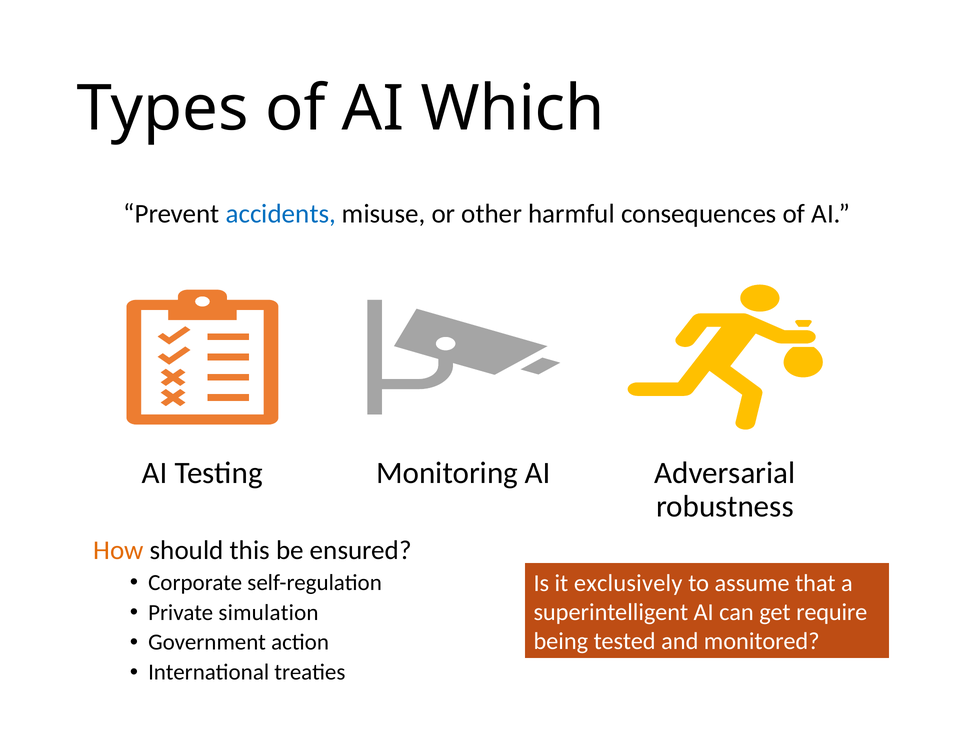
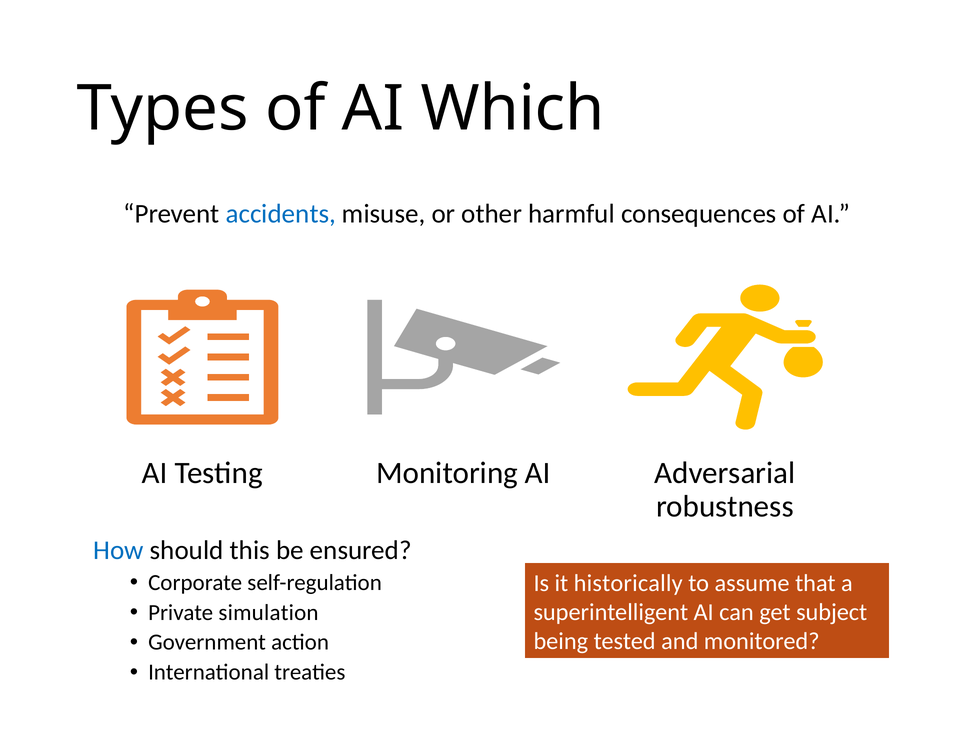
How colour: orange -> blue (119, 551)
exclusively: exclusively -> historically (628, 583)
require: require -> subject (832, 613)
